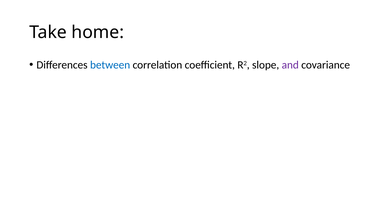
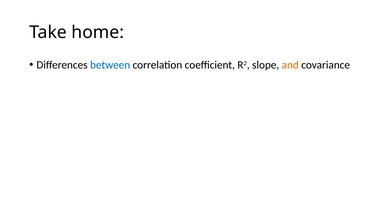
and colour: purple -> orange (290, 65)
